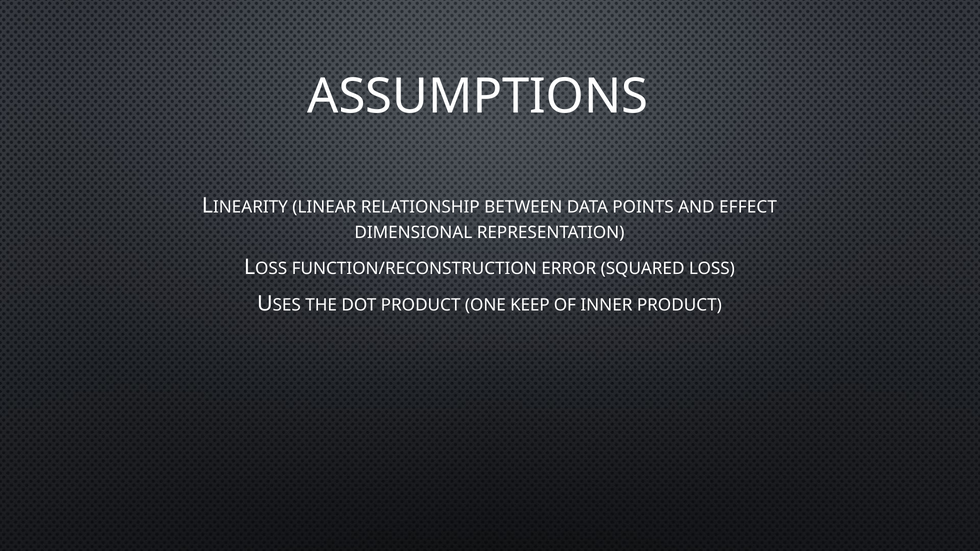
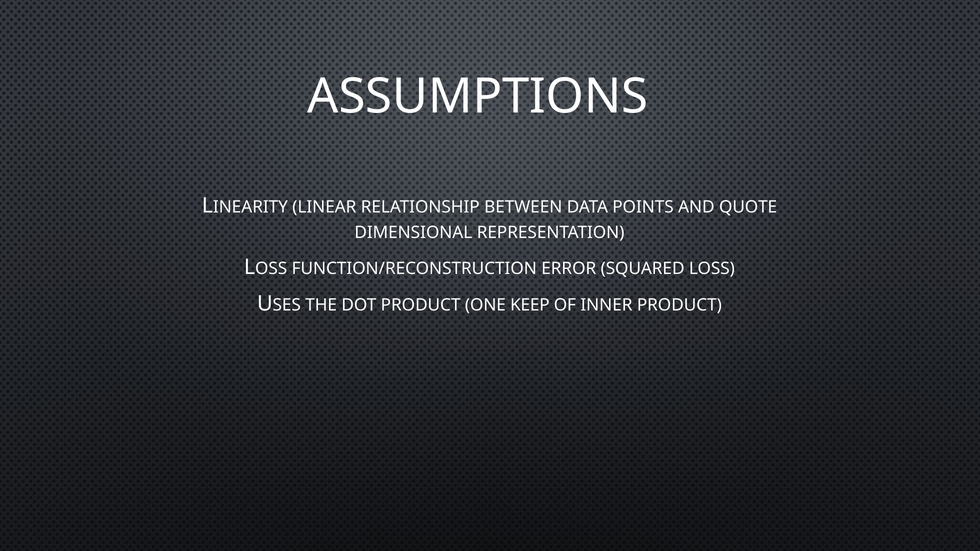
EFFECT: EFFECT -> QUOTE (748, 207)
